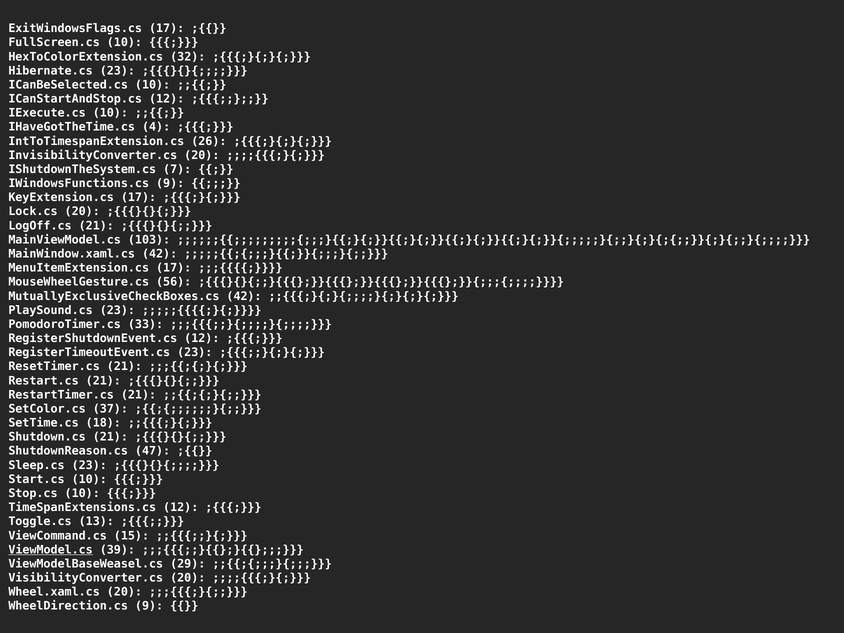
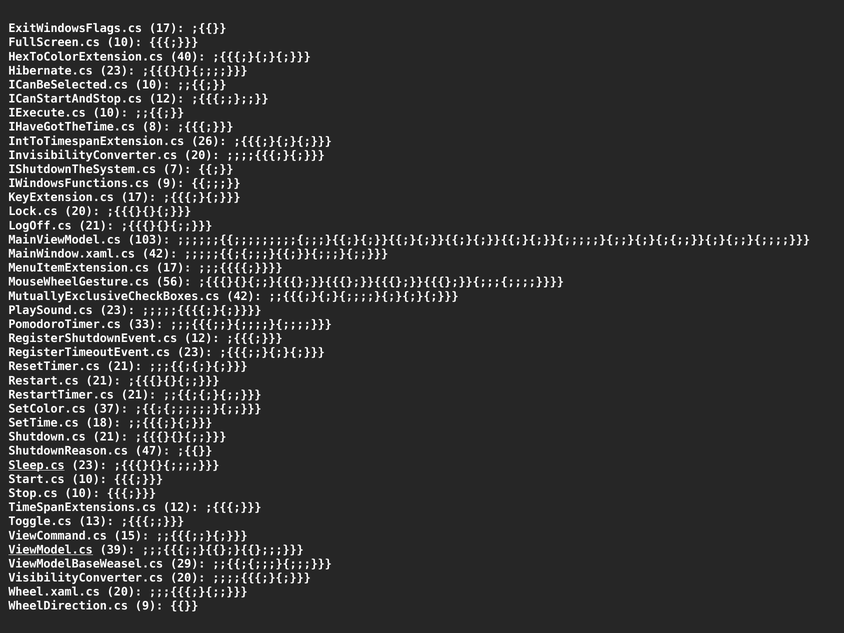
32: 32 -> 40 (188, 57)
4: 4 -> 8 (156, 127)
Sleep.cs underline: none -> present (37, 465)
